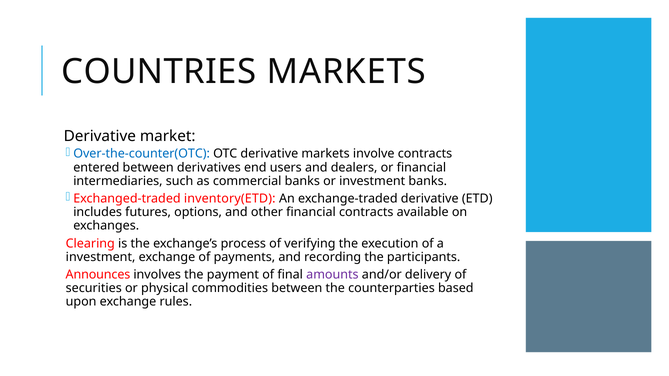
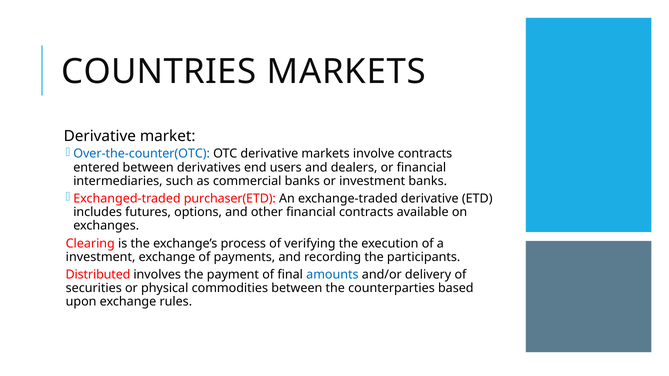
inventory(ETD: inventory(ETD -> purchaser(ETD (230, 199)
Announces: Announces -> Distributed (98, 275)
amounts colour: purple -> blue (332, 275)
